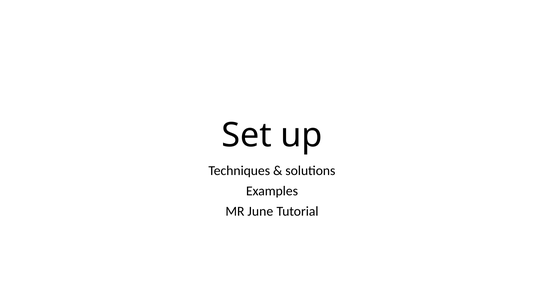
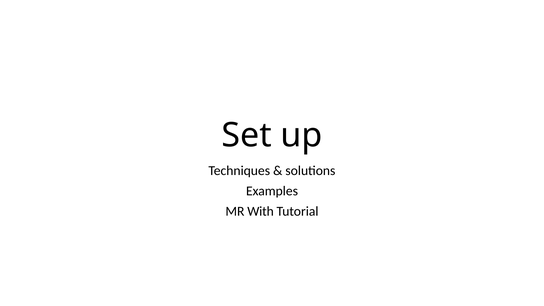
June: June -> With (261, 211)
